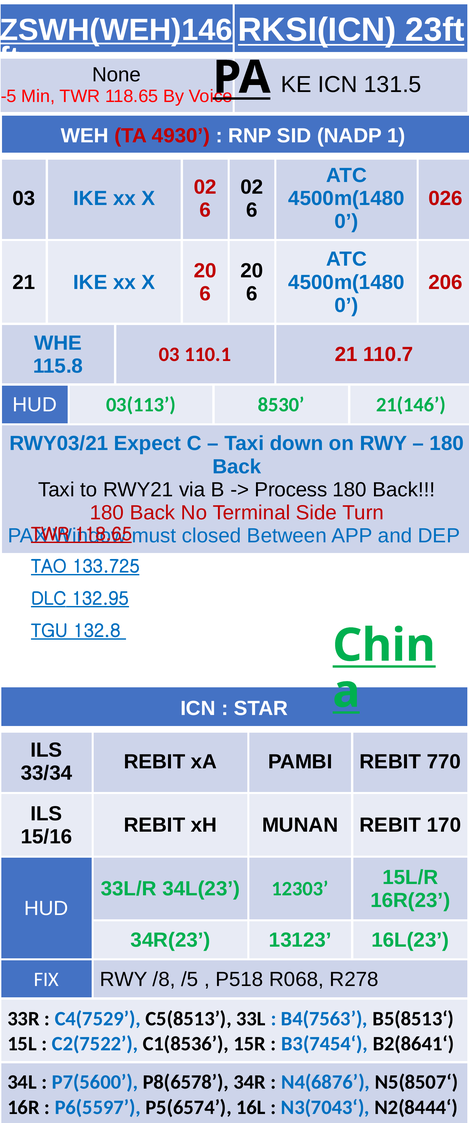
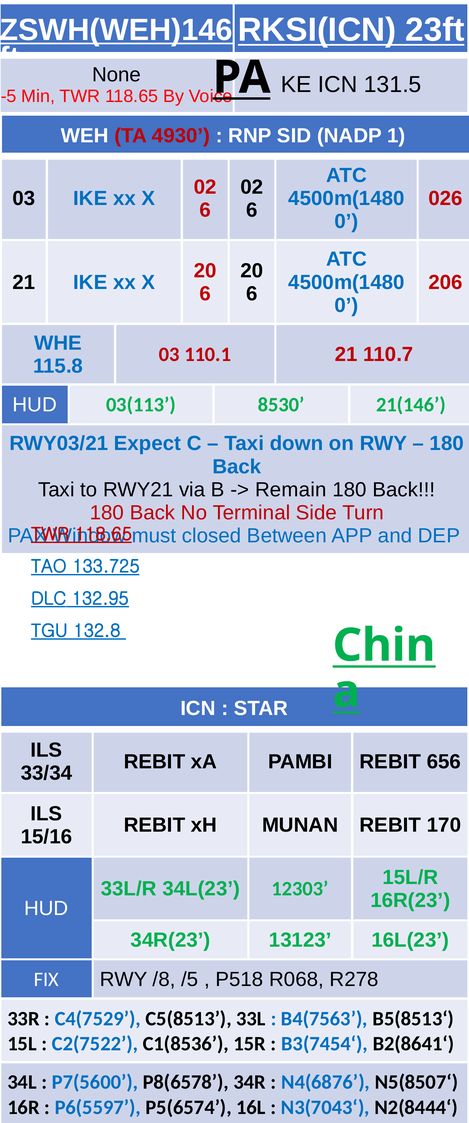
Process: Process -> Remain (291, 489)
770: 770 -> 656 (444, 761)
